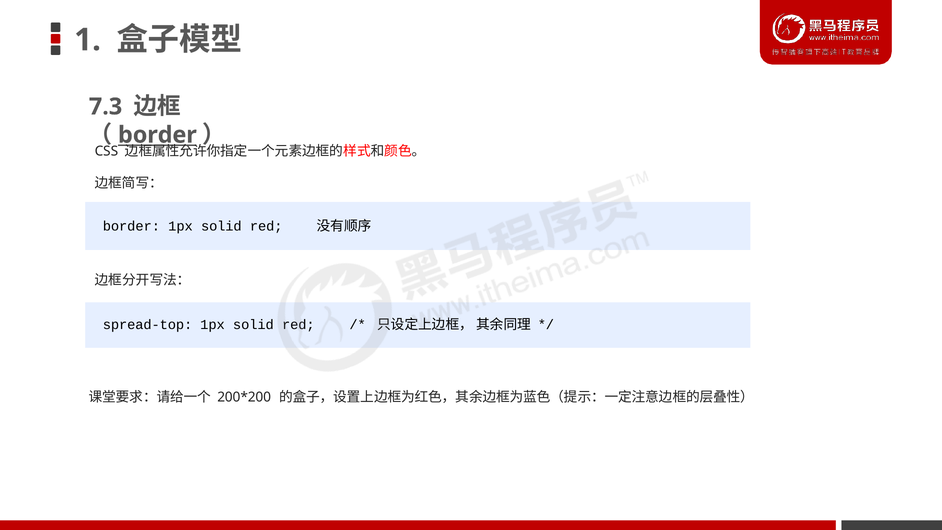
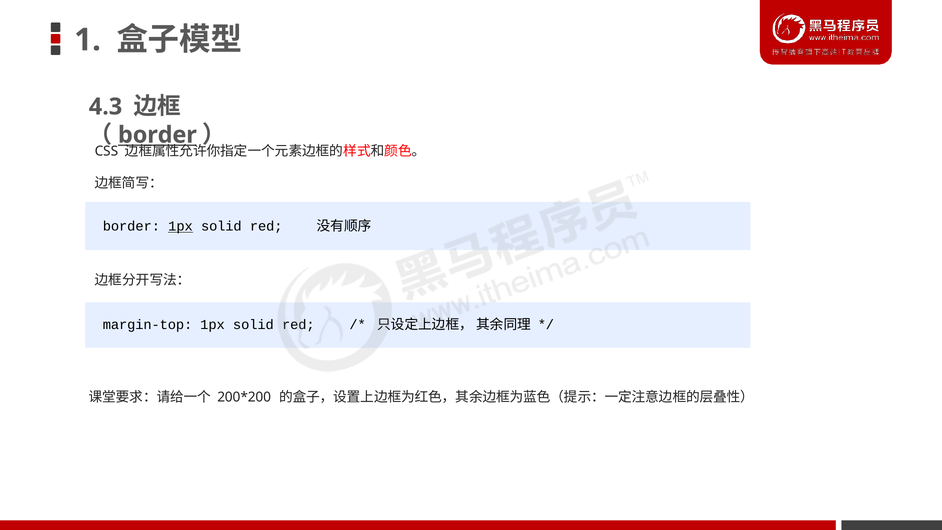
7.3: 7.3 -> 4.3 (106, 107)
1px underline: none -> present (181, 226)
spread-top: spread-top -> margin-top (148, 325)
